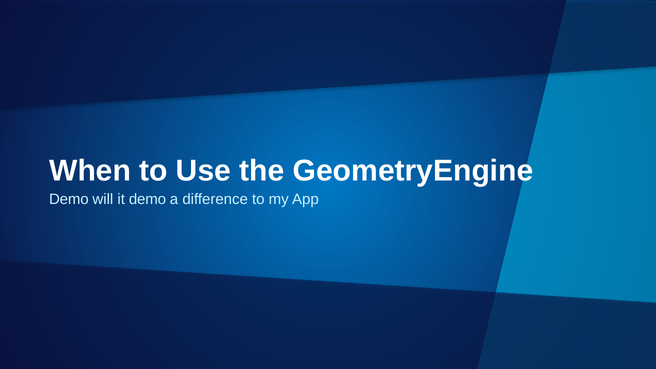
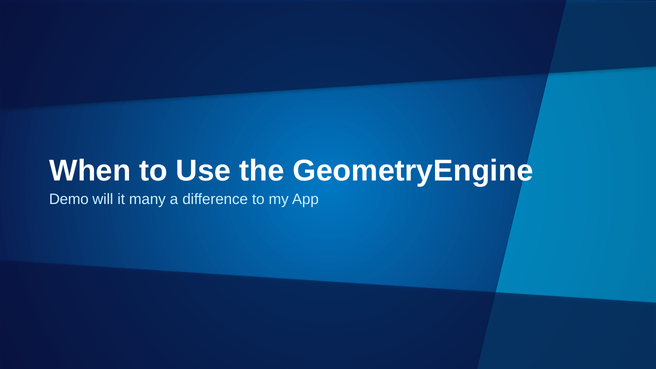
it demo: demo -> many (147, 199)
